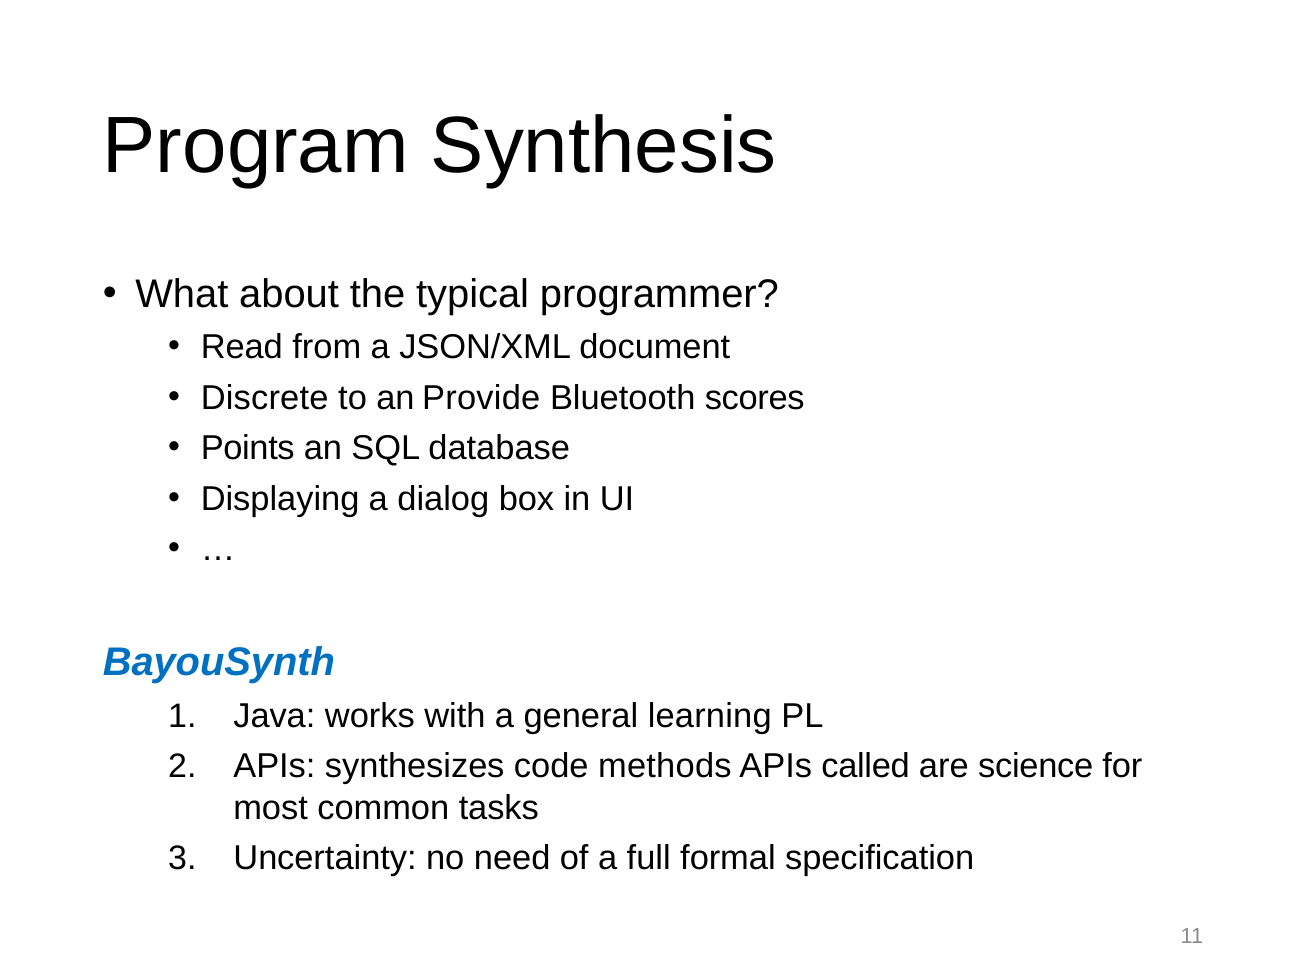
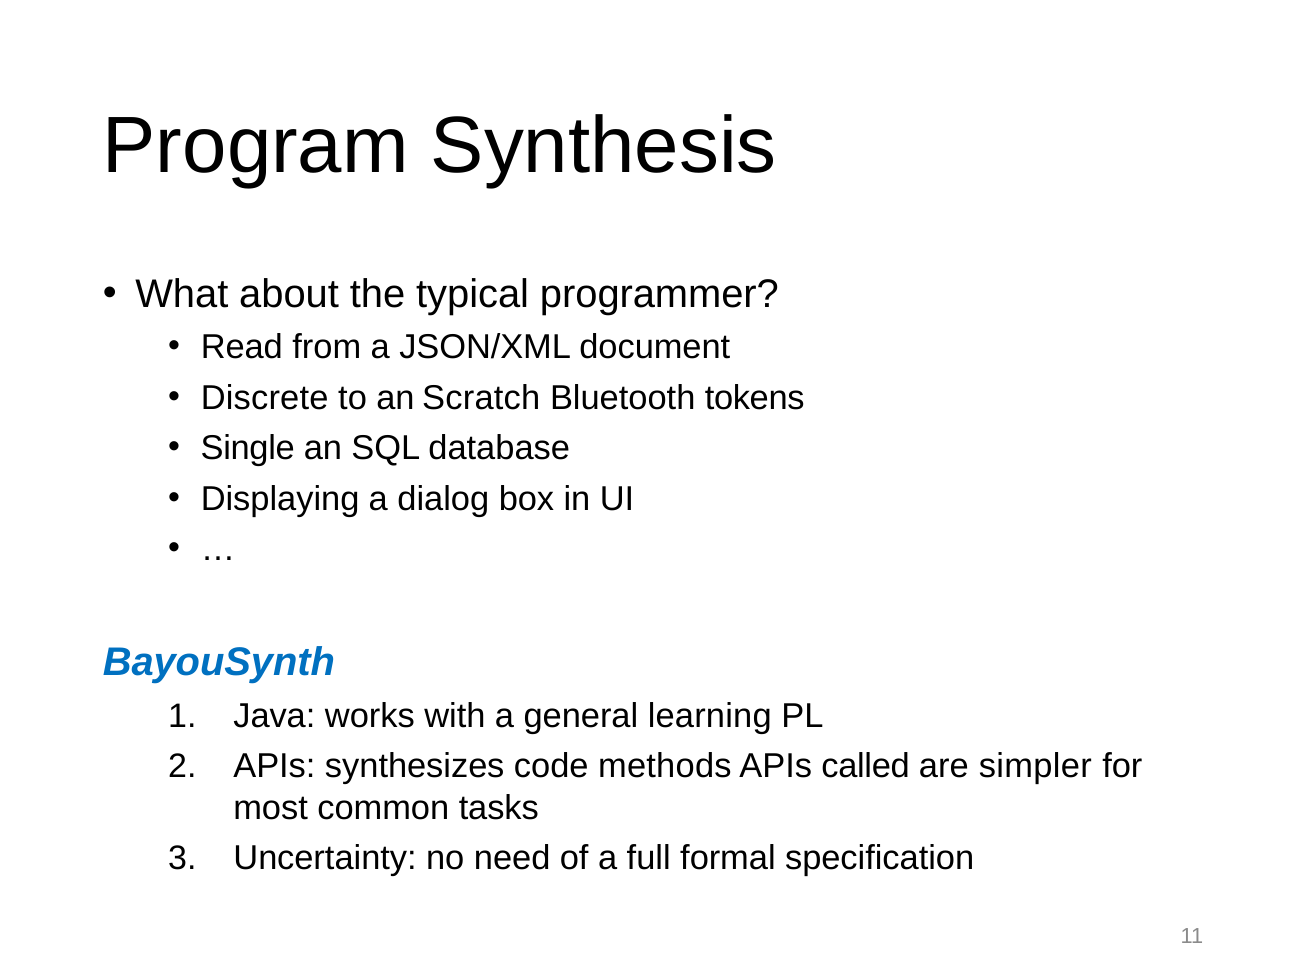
Provide: Provide -> Scratch (481, 398)
scores: scores -> tokens (755, 398)
Points: Points -> Single (248, 448)
science: science -> simpler (1035, 766)
